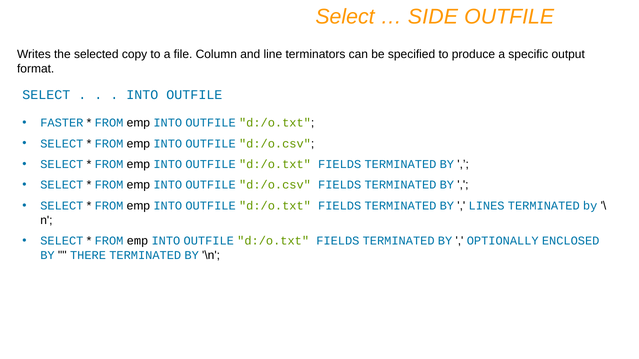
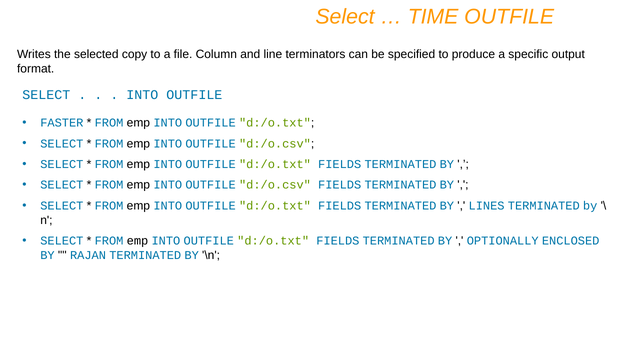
SIDE: SIDE -> TIME (433, 17)
THERE: THERE -> RAJAN (88, 256)
